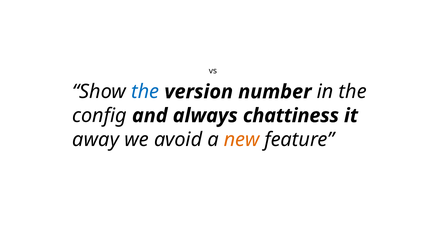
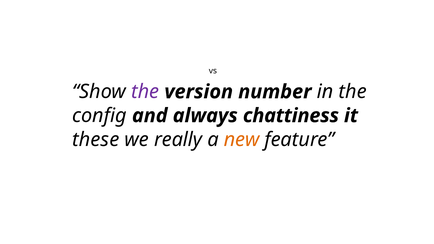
the colour: blue -> purple (145, 92)
away: away -> these (96, 140)
avoid: avoid -> really (178, 140)
